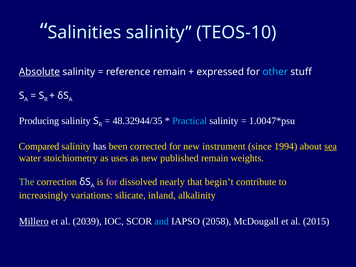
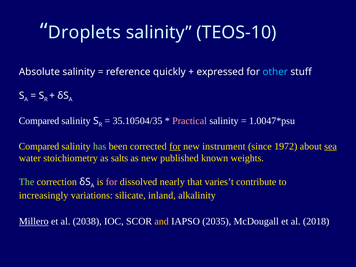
Salinities: Salinities -> Droplets (84, 32)
Absolute underline: present -> none (39, 72)
reference remain: remain -> quickly (169, 72)
Producing: Producing -> Compared (39, 121)
48.32944/35: 48.32944/35 -> 35.10504/35 (137, 121)
Practical colour: light blue -> pink (190, 121)
has colour: white -> light green (100, 146)
for underline: none -> present (175, 146)
1994: 1994 -> 1972 (286, 146)
uses: uses -> salts (120, 158)
published remain: remain -> known (215, 158)
begin’t: begin’t -> varies’t (219, 182)
2039: 2039 -> 2038 (87, 221)
and colour: light blue -> yellow (162, 221)
2058: 2058 -> 2035 (217, 221)
2015: 2015 -> 2018 (316, 221)
